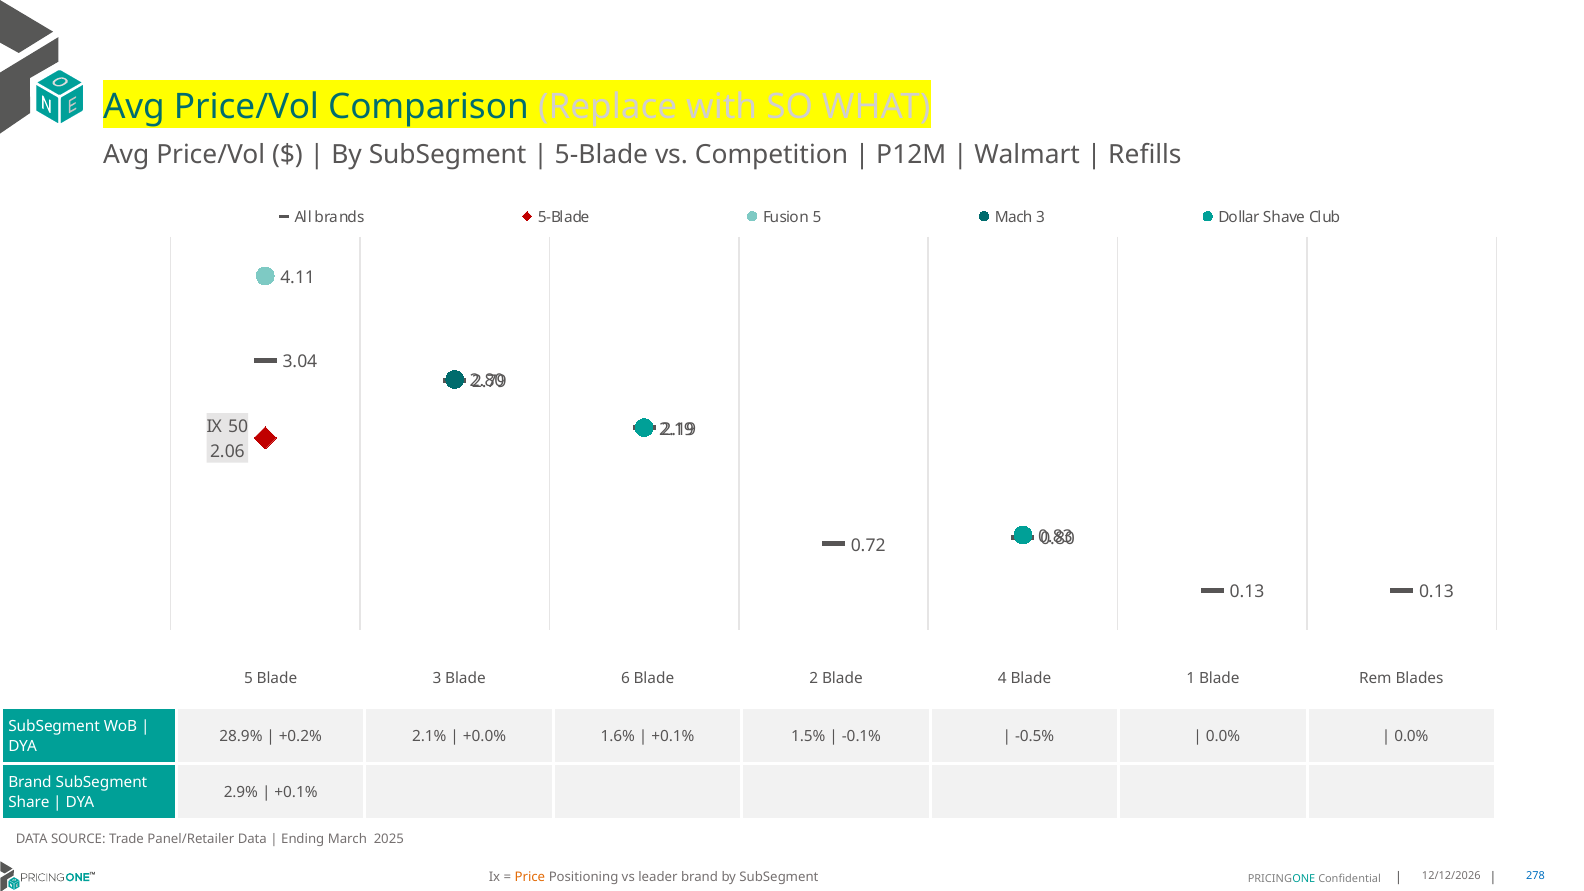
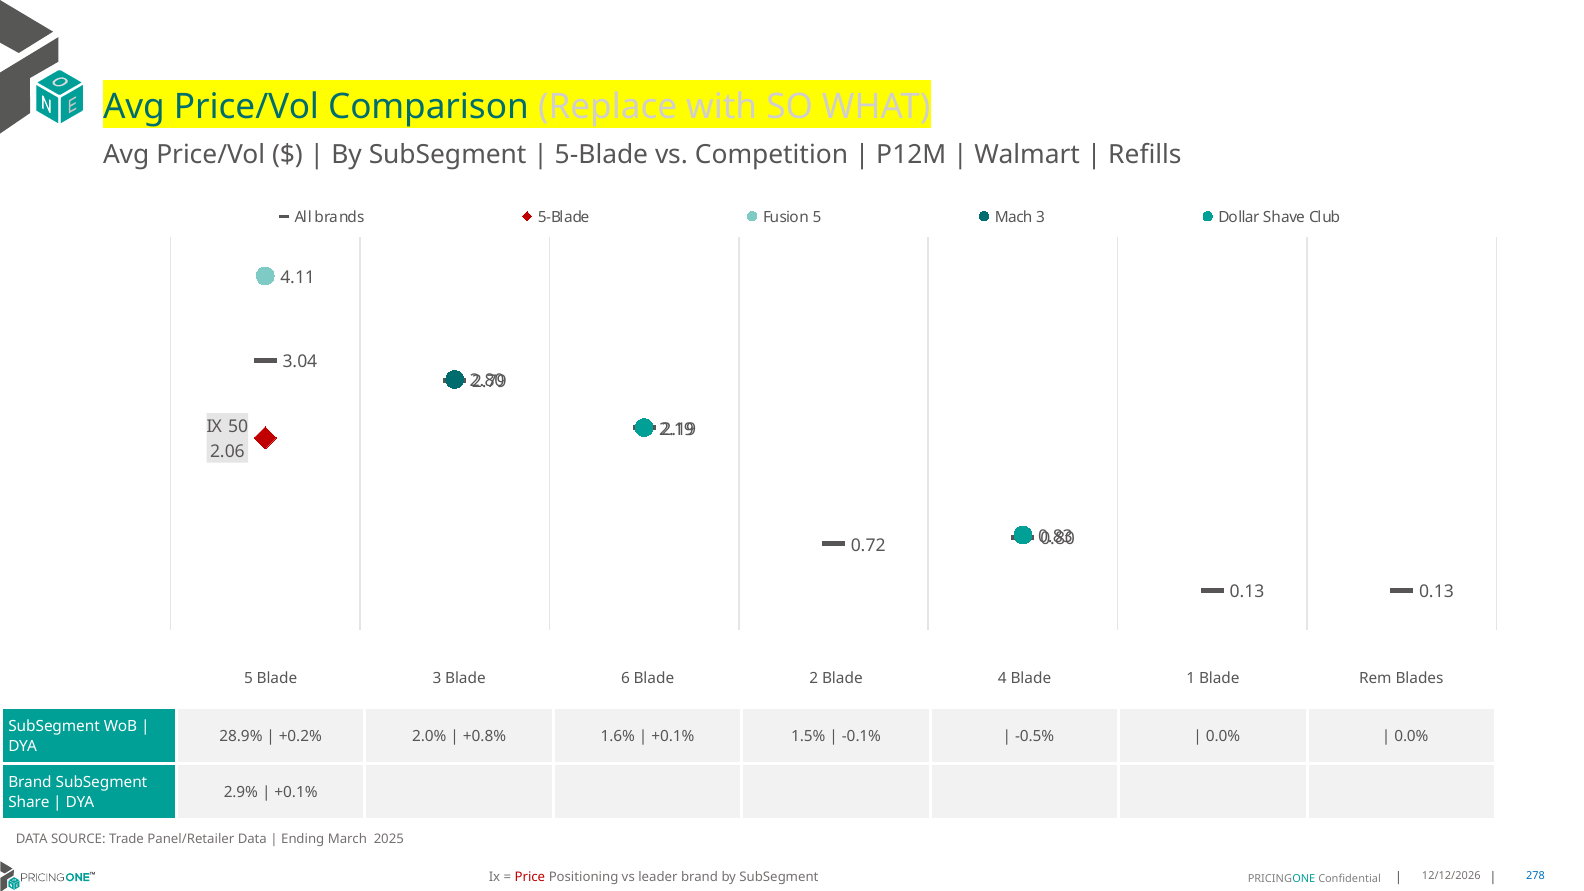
2.1%: 2.1% -> 2.0% (429, 736)
+0.0%: +0.0% -> +0.8% (485, 736)
Price colour: orange -> red (530, 877)
